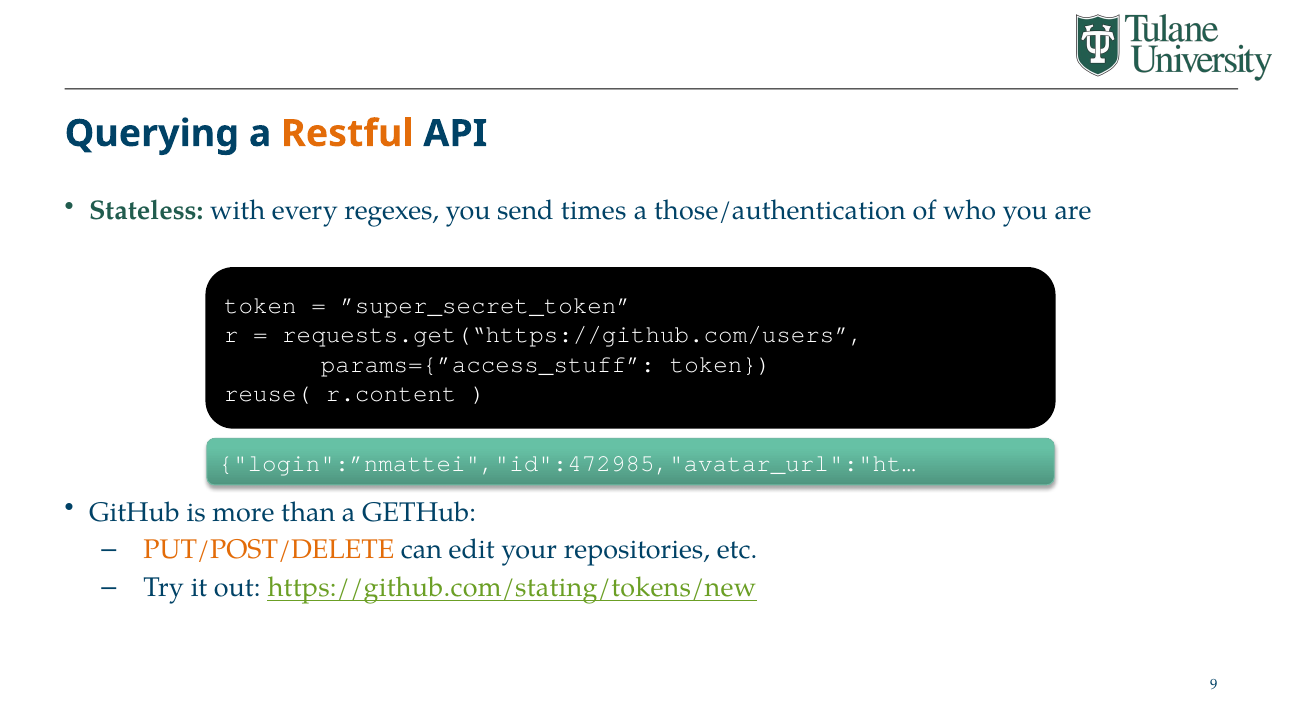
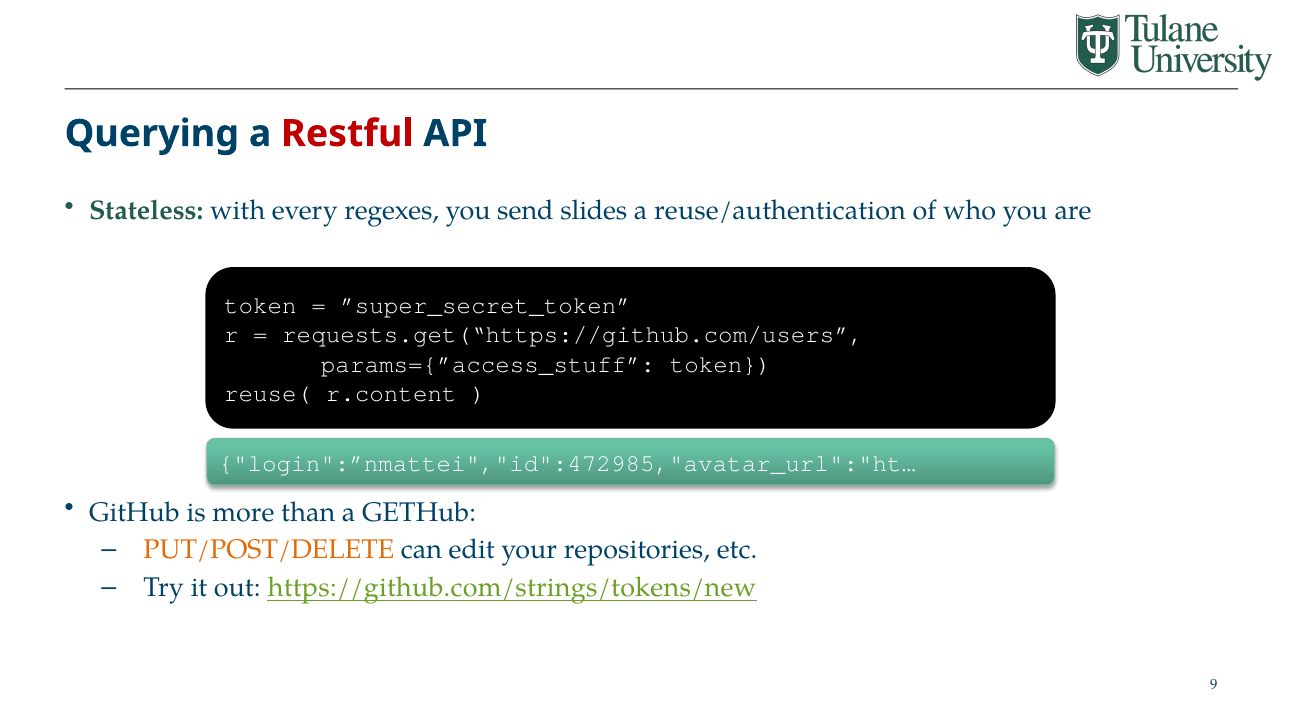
Restful colour: orange -> red (347, 134)
times: times -> slides (594, 211)
those/authentication: those/authentication -> reuse/authentication (780, 211)
https://github.com/stating/tokens/new: https://github.com/stating/tokens/new -> https://github.com/strings/tokens/new (512, 588)
